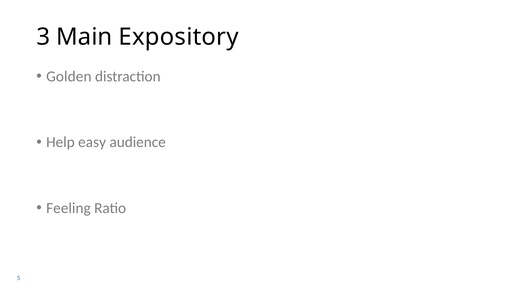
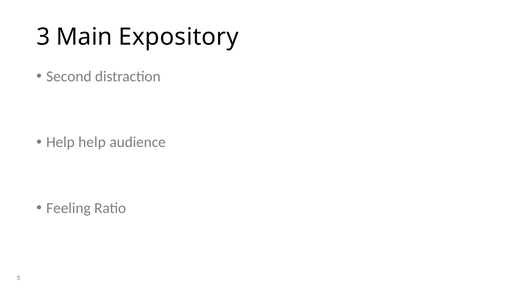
Golden: Golden -> Second (69, 76)
Help easy: easy -> help (92, 142)
